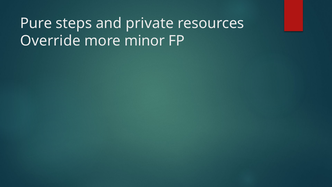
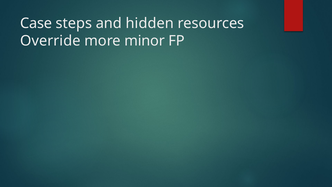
Pure: Pure -> Case (36, 23)
private: private -> hidden (150, 23)
